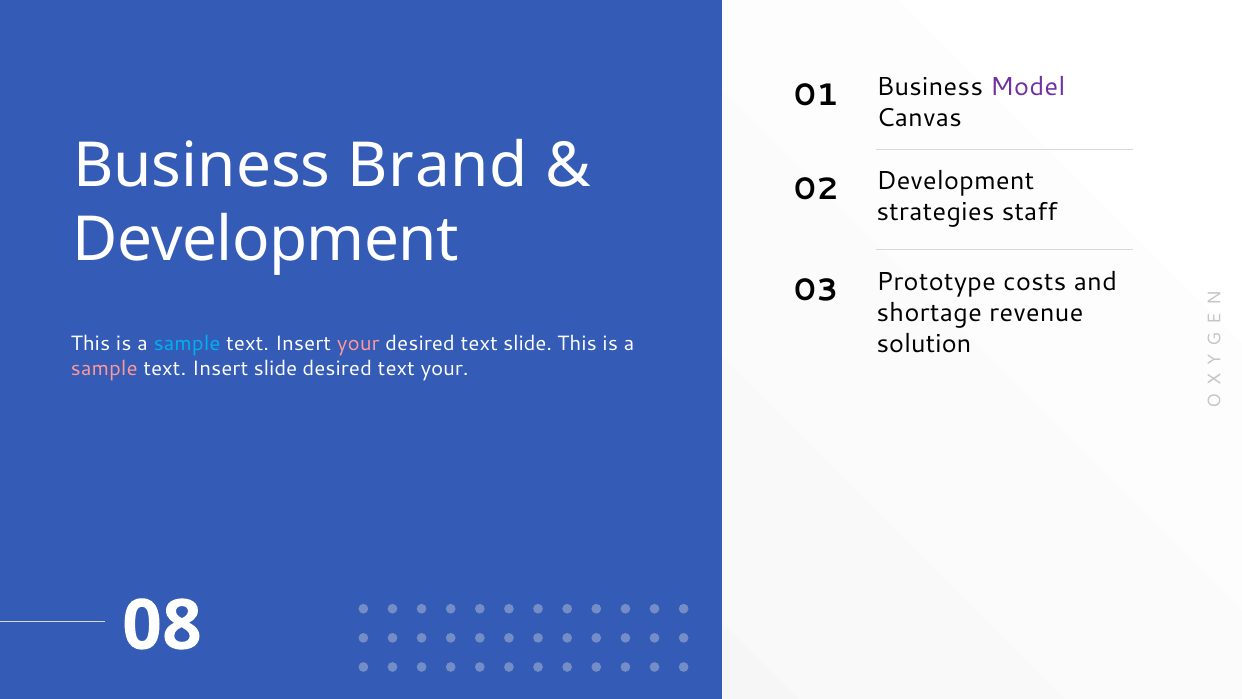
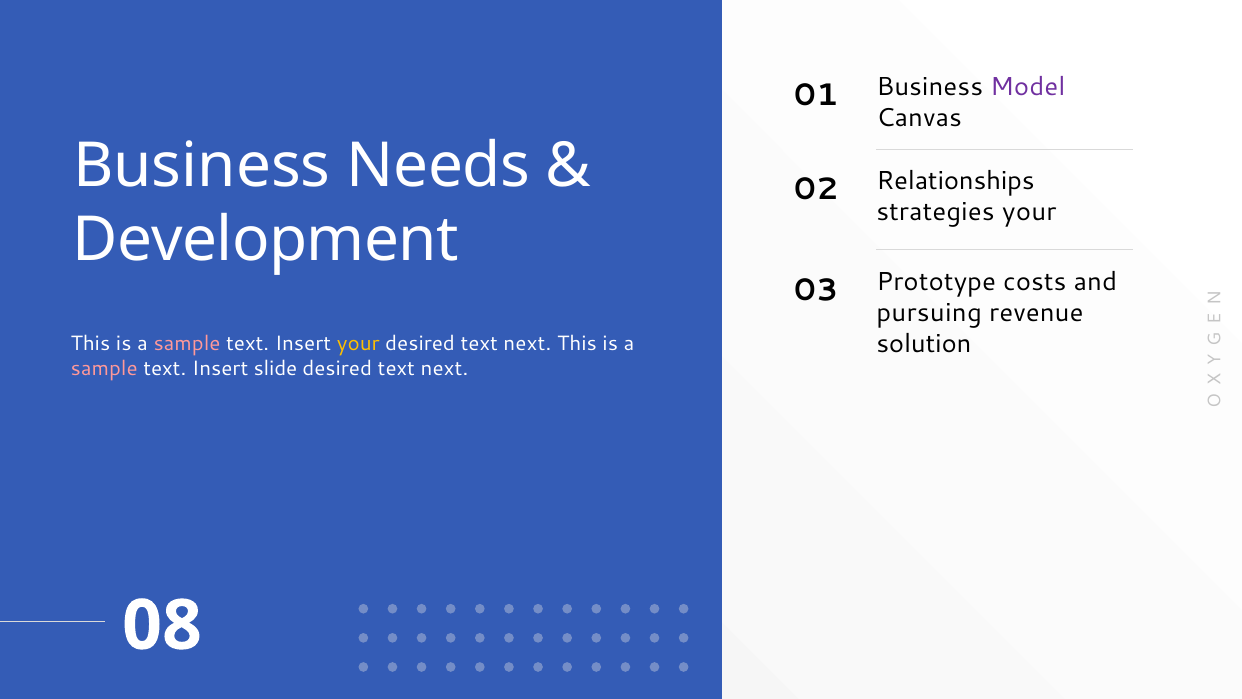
Brand: Brand -> Needs (438, 166)
Development: Development -> Relationships (955, 181)
strategies staff: staff -> your (1029, 212)
shortage: shortage -> pursuing (929, 313)
sample colour: light blue -> pink (187, 343)
your colour: pink -> yellow (358, 343)
slide: slide -> next (527, 343)
your: your -> next (444, 368)
